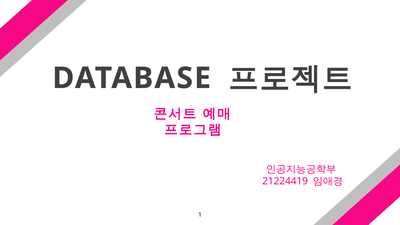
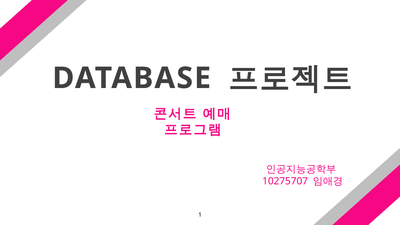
21224419: 21224419 -> 10275707 (285, 181)
